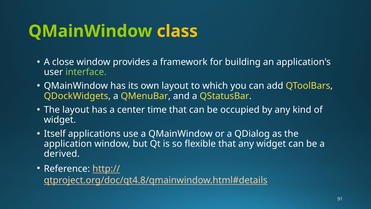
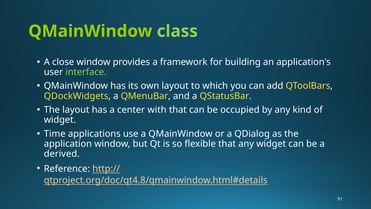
class colour: yellow -> light green (177, 31)
time: time -> with (157, 110)
Itself: Itself -> Time (55, 134)
